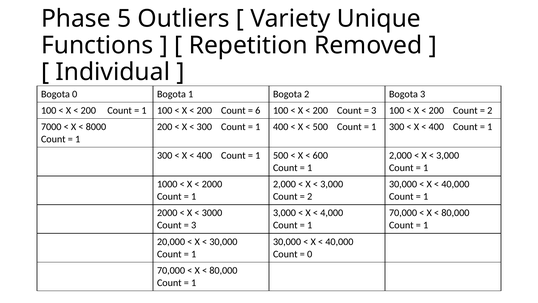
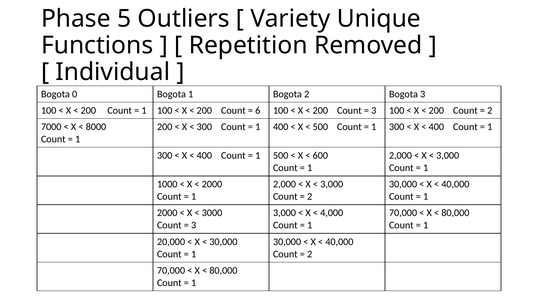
0: 0 -> 2 (310, 254)
